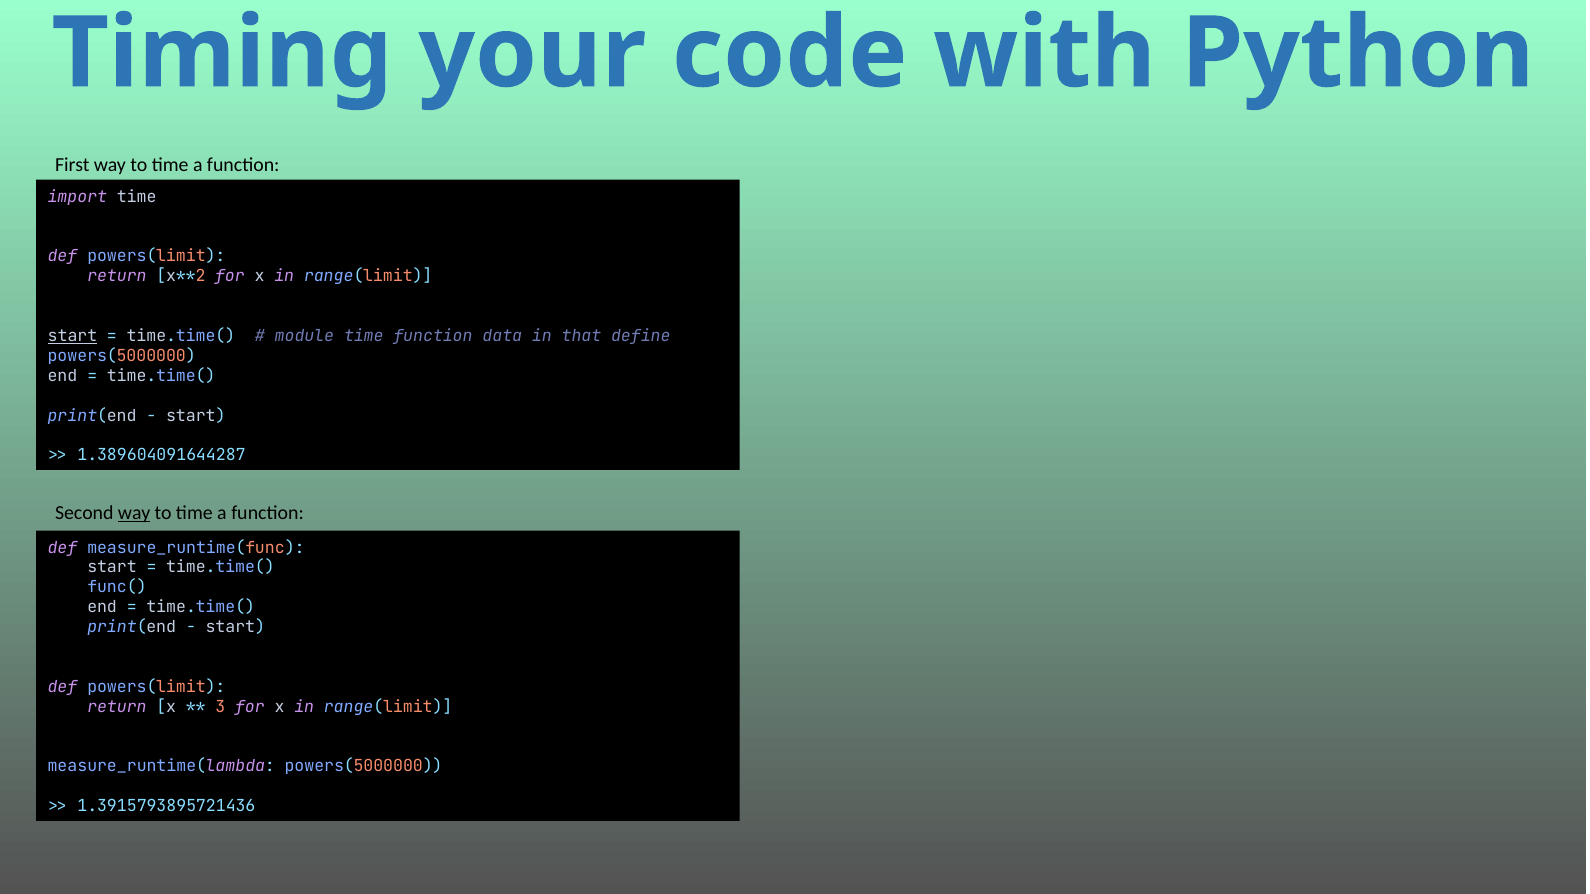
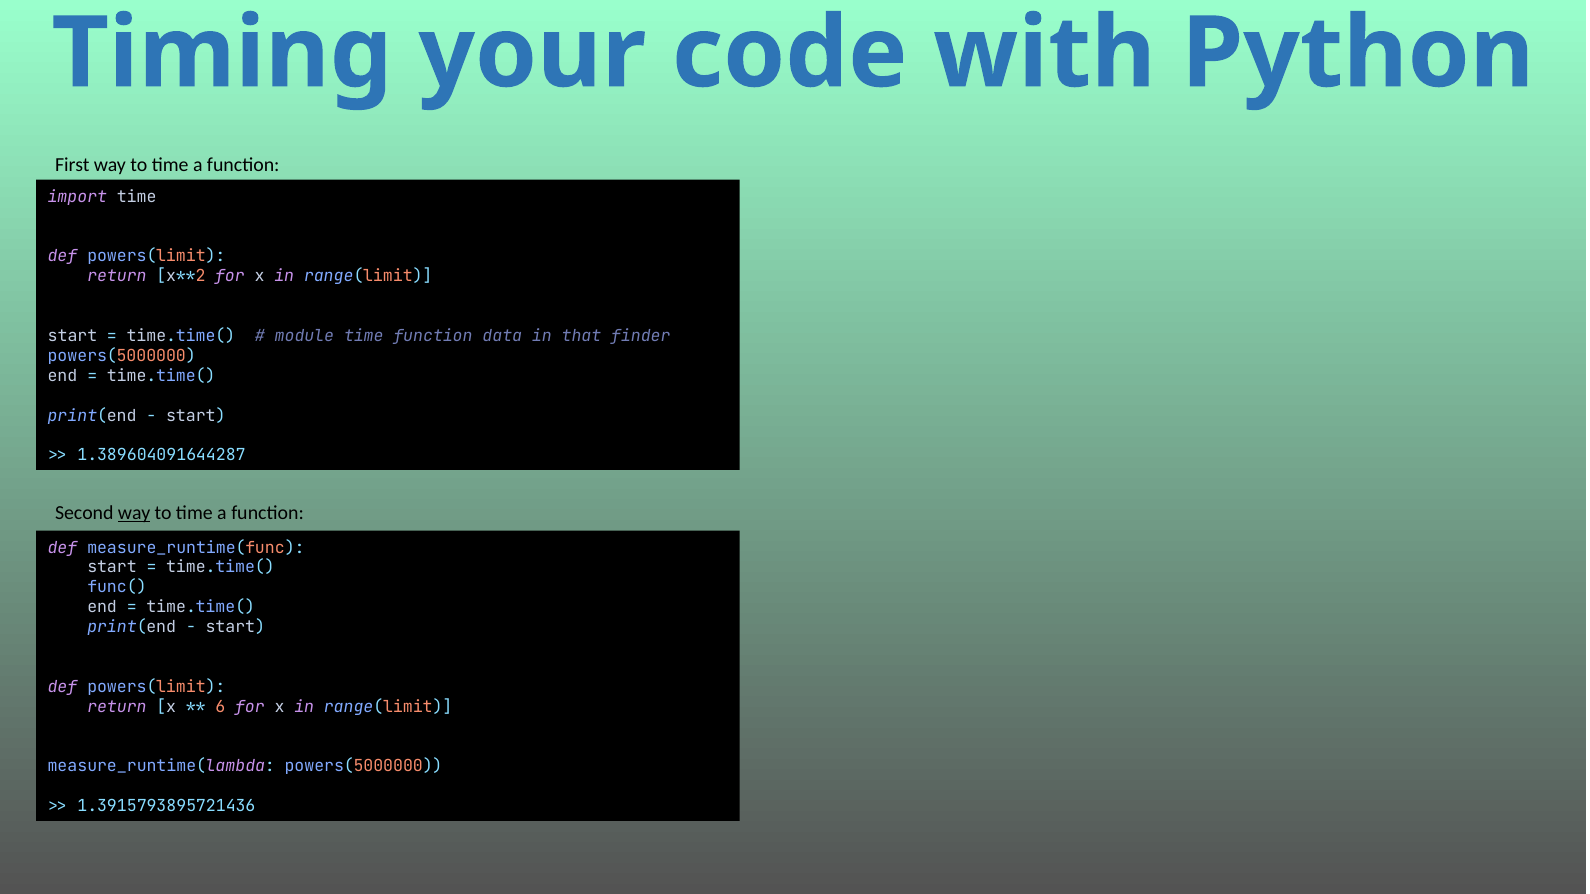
start underline: present -> none (73, 336)
define: define -> finder (641, 336)
3: 3 -> 6 (220, 707)
